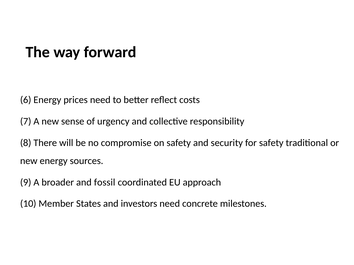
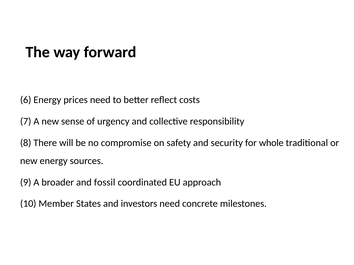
for safety: safety -> whole (271, 143)
